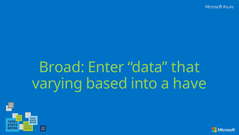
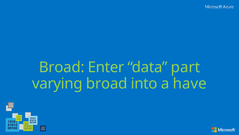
that: that -> part (185, 67)
varying based: based -> broad (107, 83)
